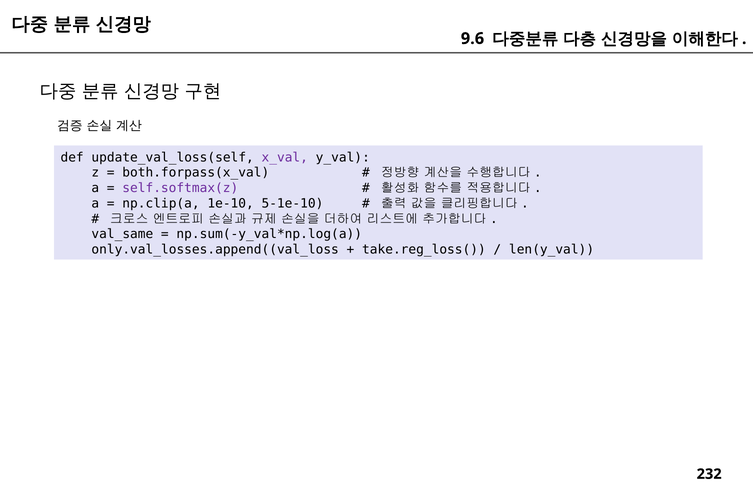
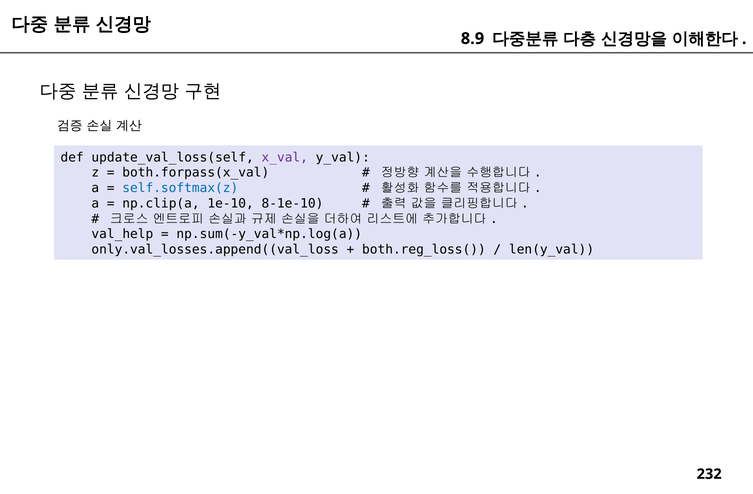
9.6: 9.6 -> 8.9 (472, 39)
self.softmax(z colour: purple -> blue (180, 188)
5-1e-10: 5-1e-10 -> 8-1e-10 (292, 204)
val_same: val_same -> val_help (122, 234)
take.reg_loss(: take.reg_loss( -> both.reg_loss( (424, 250)
